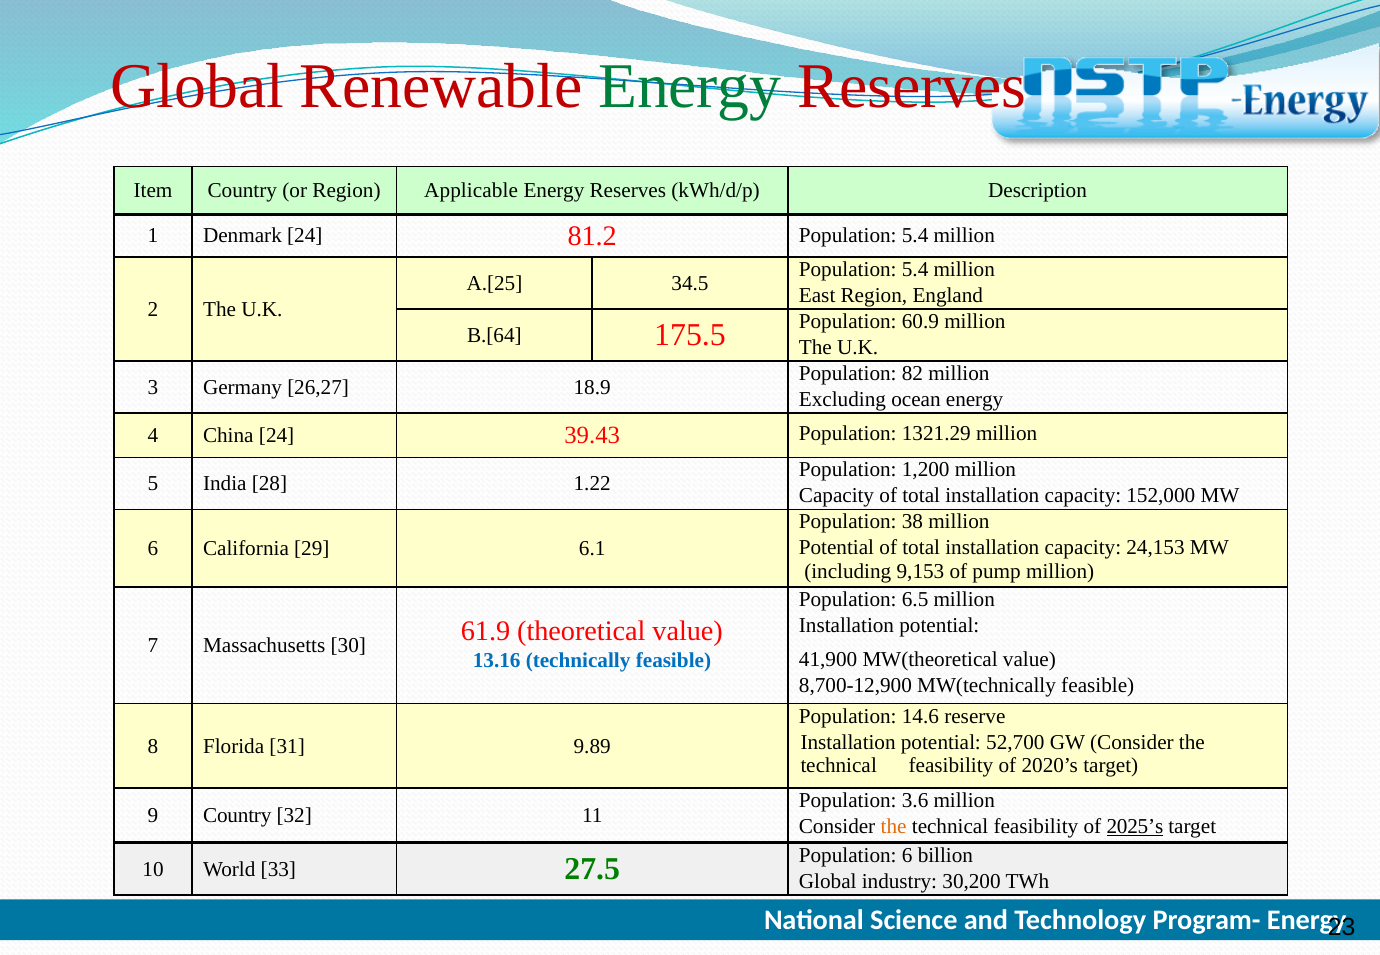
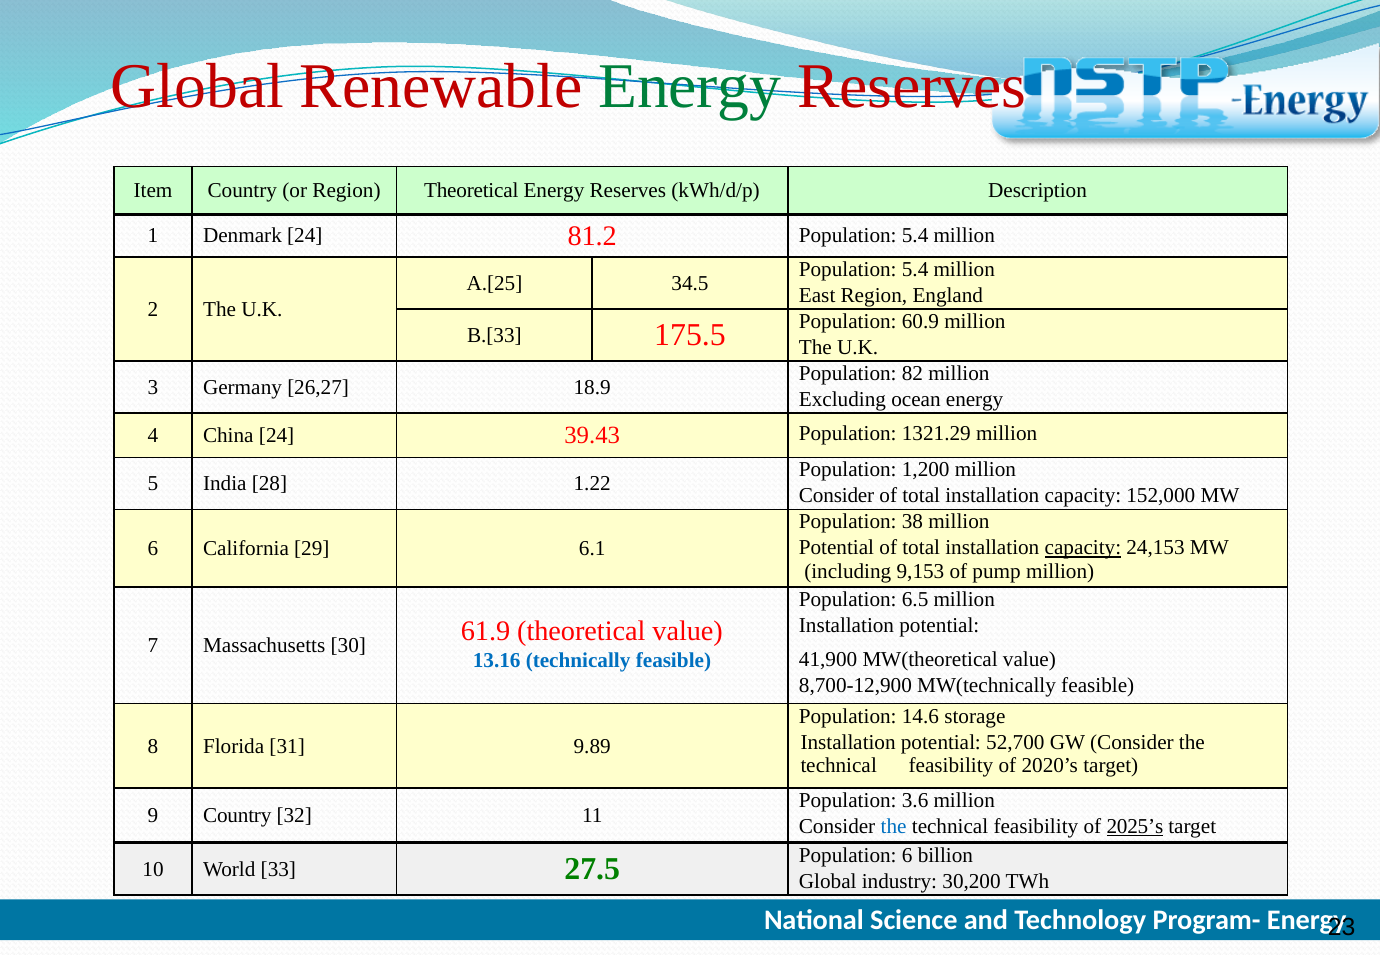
Region Applicable: Applicable -> Theoretical (471, 191)
B.[64: B.[64 -> B.[33 (494, 335)
Capacity: Capacity -> Consider (837, 496)
capacity underline: none -> present (1083, 548)
reserve: reserve -> storage (975, 716)
the colour: orange -> blue (894, 827)
